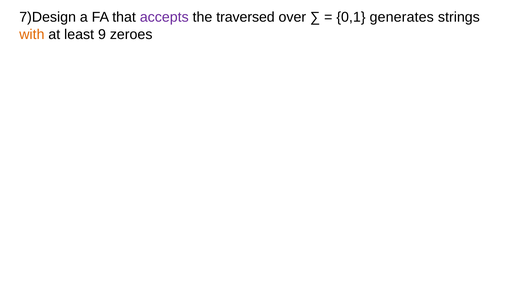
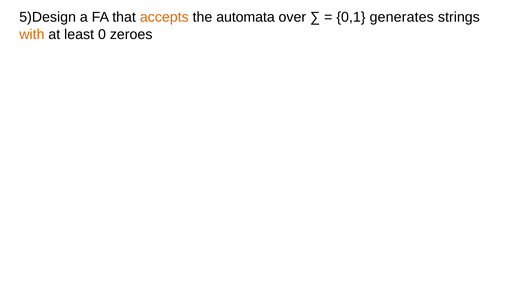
7)Design: 7)Design -> 5)Design (48, 17)
accepts colour: purple -> orange (164, 17)
traversed: traversed -> automata (245, 17)
9: 9 -> 0 (102, 34)
